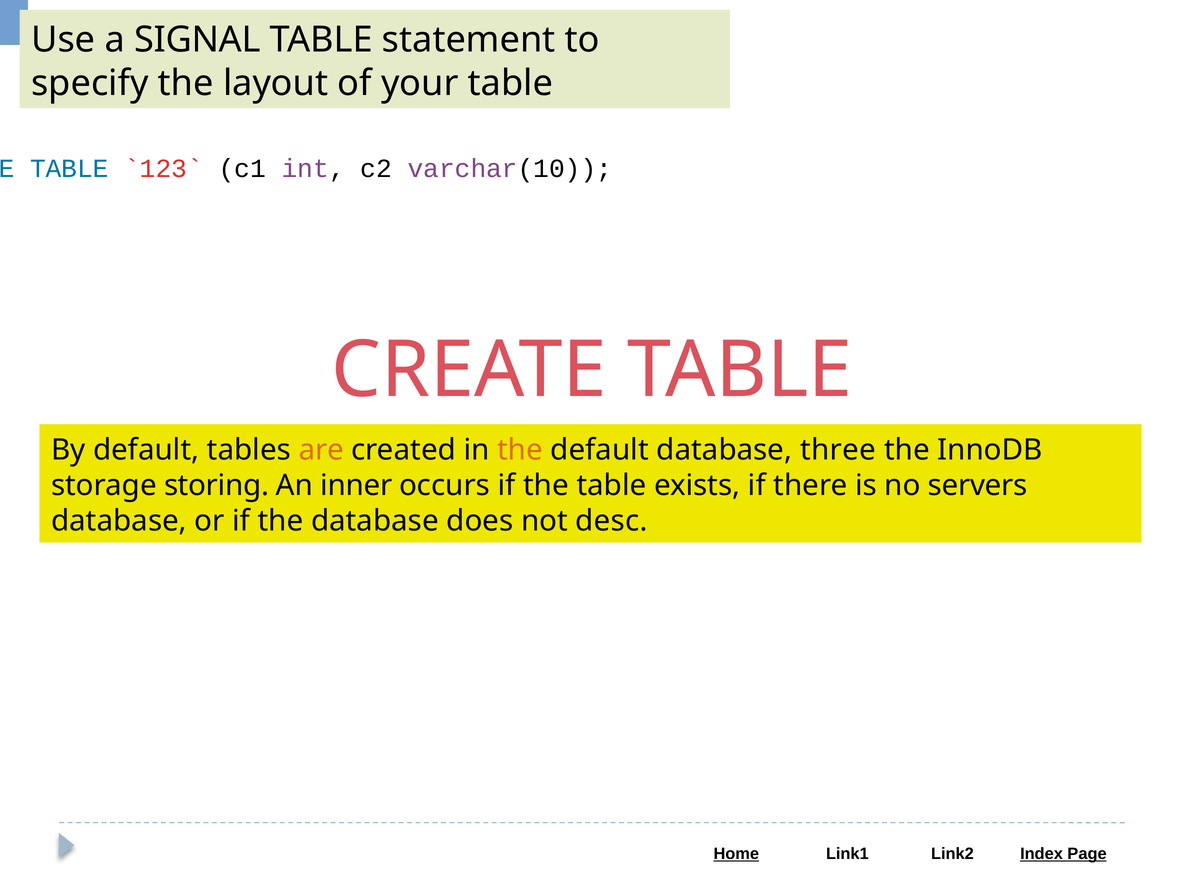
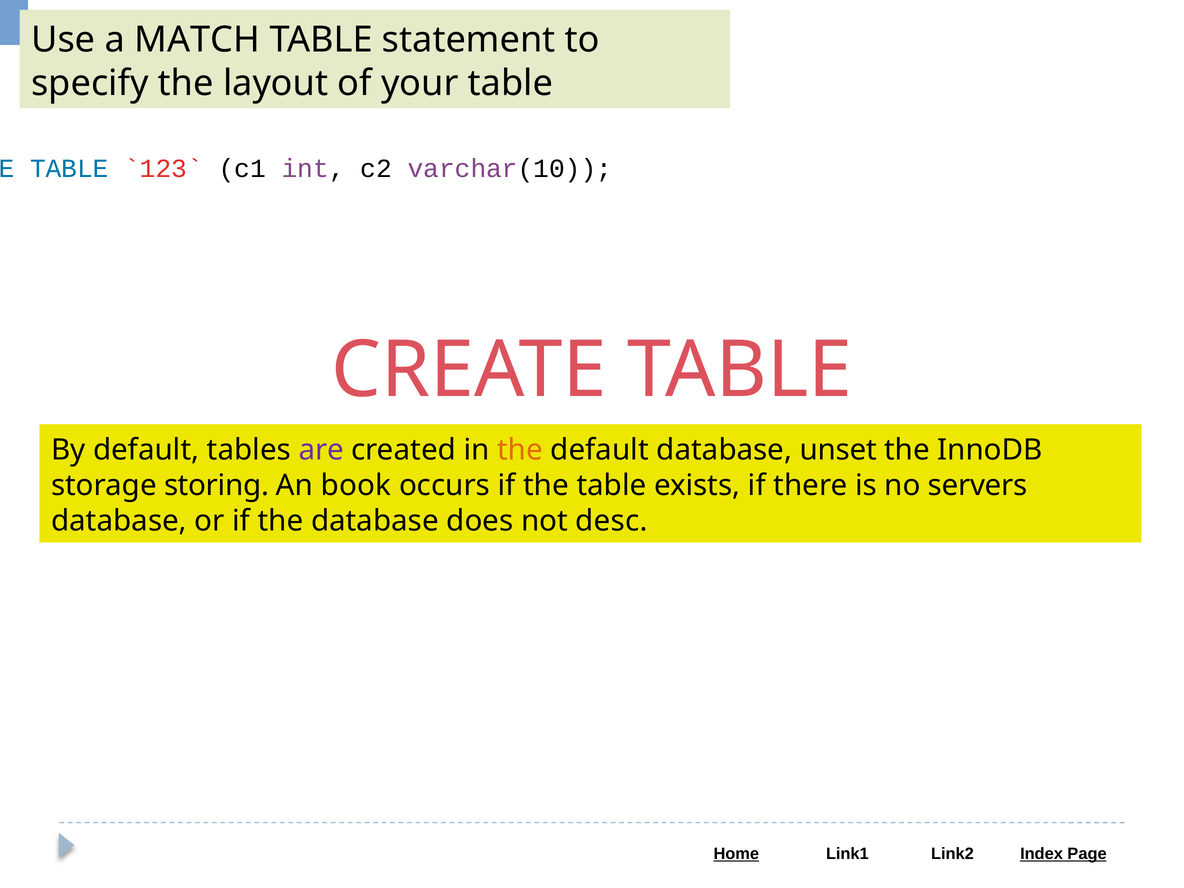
SIGNAL: SIGNAL -> MATCH (197, 40)
are colour: orange -> purple (321, 450)
three: three -> unset (838, 450)
inner: inner -> book (356, 485)
